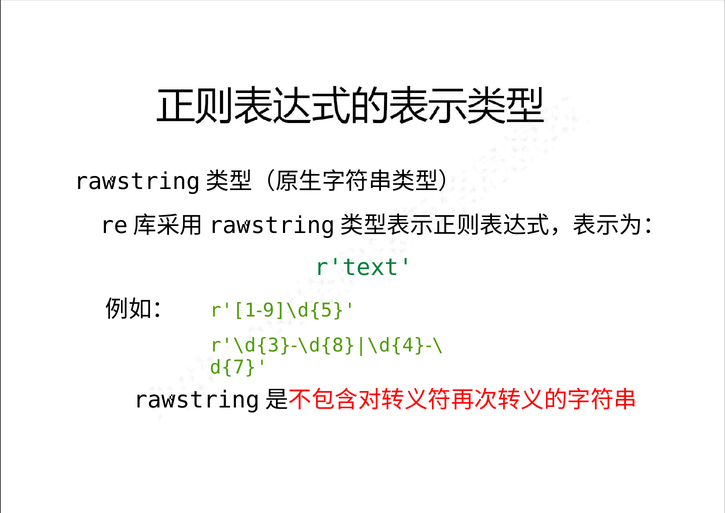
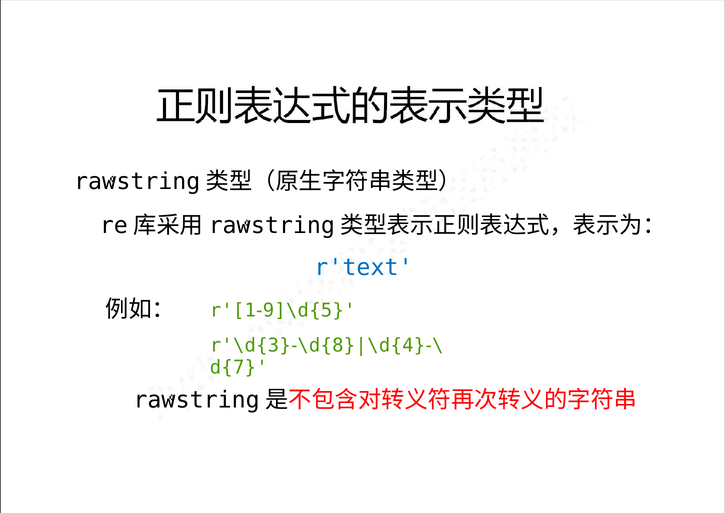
r'text colour: green -> blue (363, 267)
